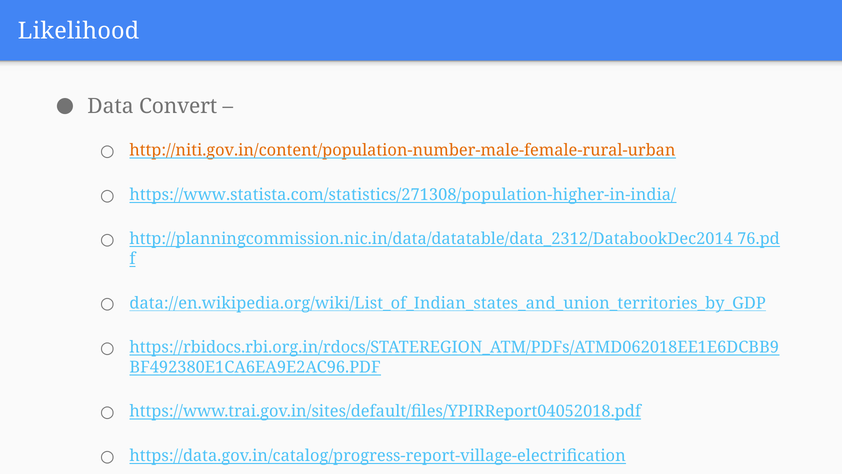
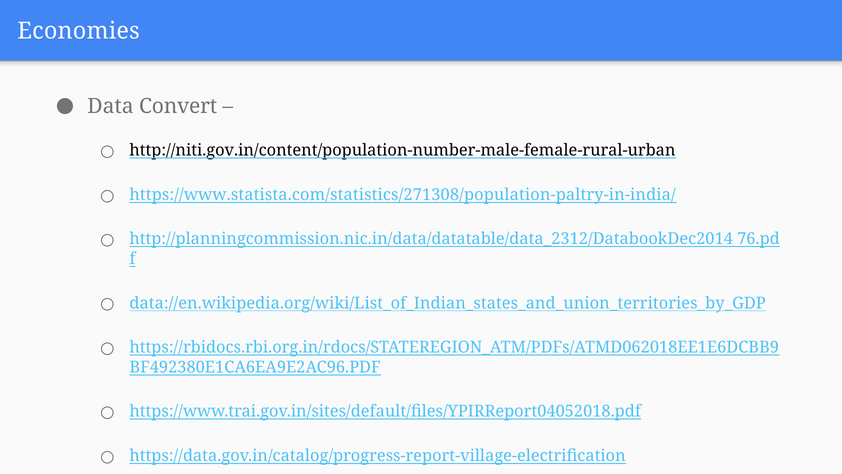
Likelihood: Likelihood -> Economies (79, 31)
http://niti.gov.in/content/population-number-male-female-rural-urban colour: orange -> black (402, 150)
https://www.statista.com/statistics/271308/population-higher-in-india/: https://www.statista.com/statistics/271308/population-higher-in-india/ -> https://www.statista.com/statistics/271308/population-paltry-in-india/ (403, 195)
